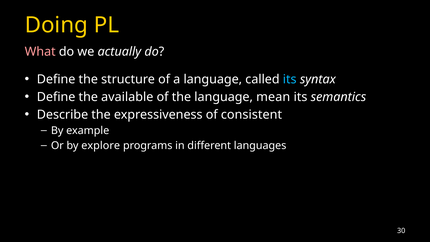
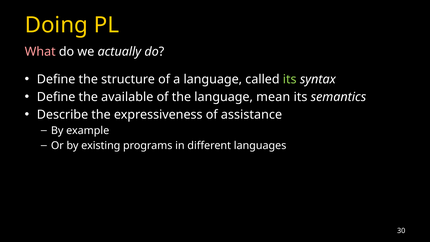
its colour: light blue -> light green (290, 79)
consistent: consistent -> assistance (251, 115)
explore: explore -> existing (101, 146)
